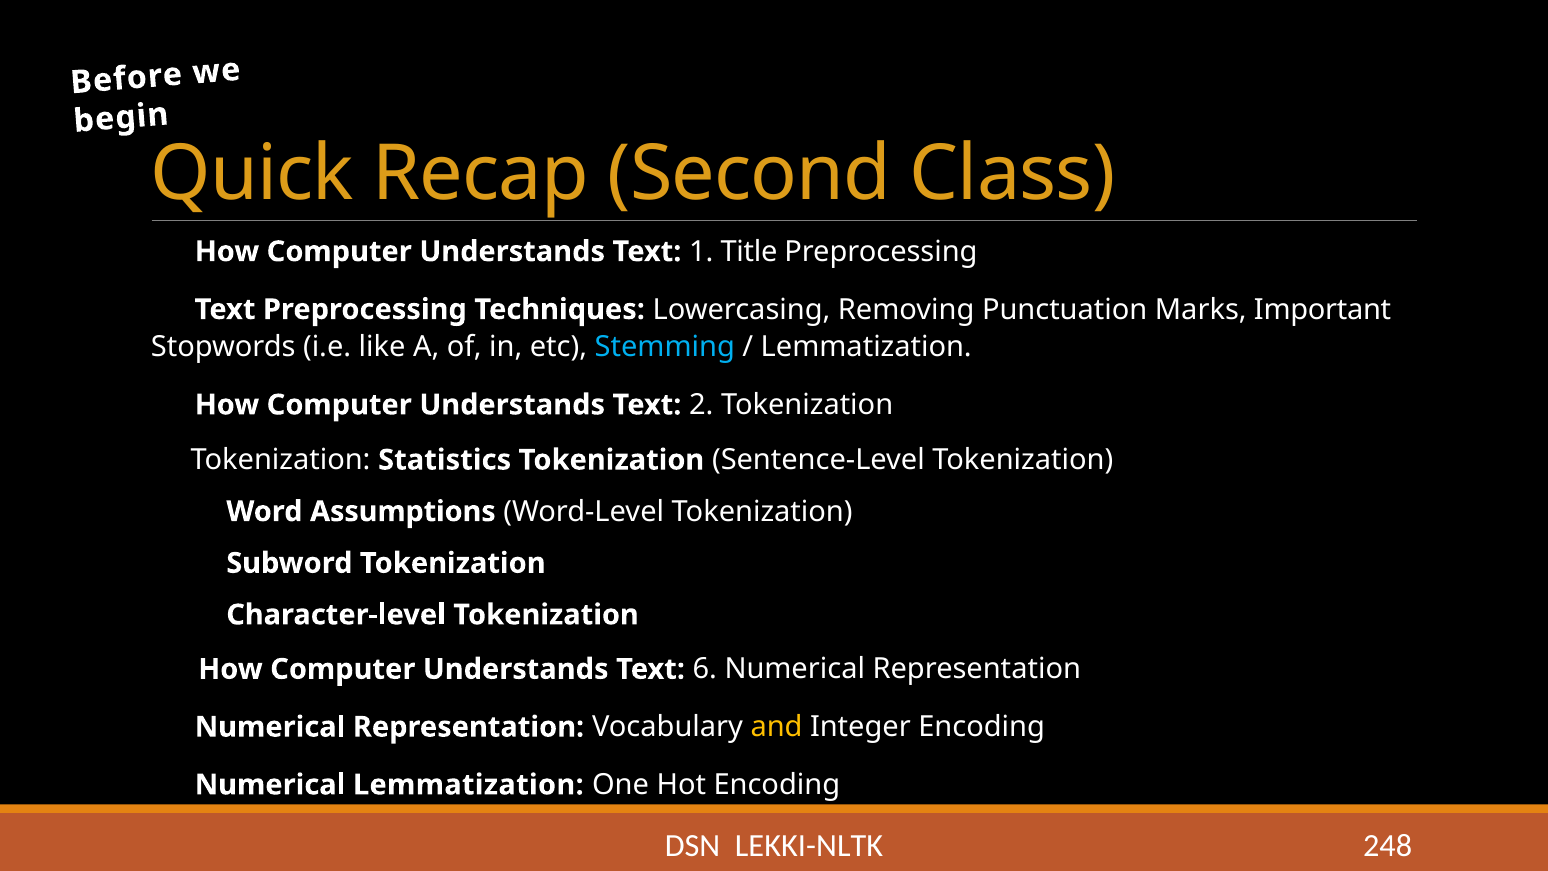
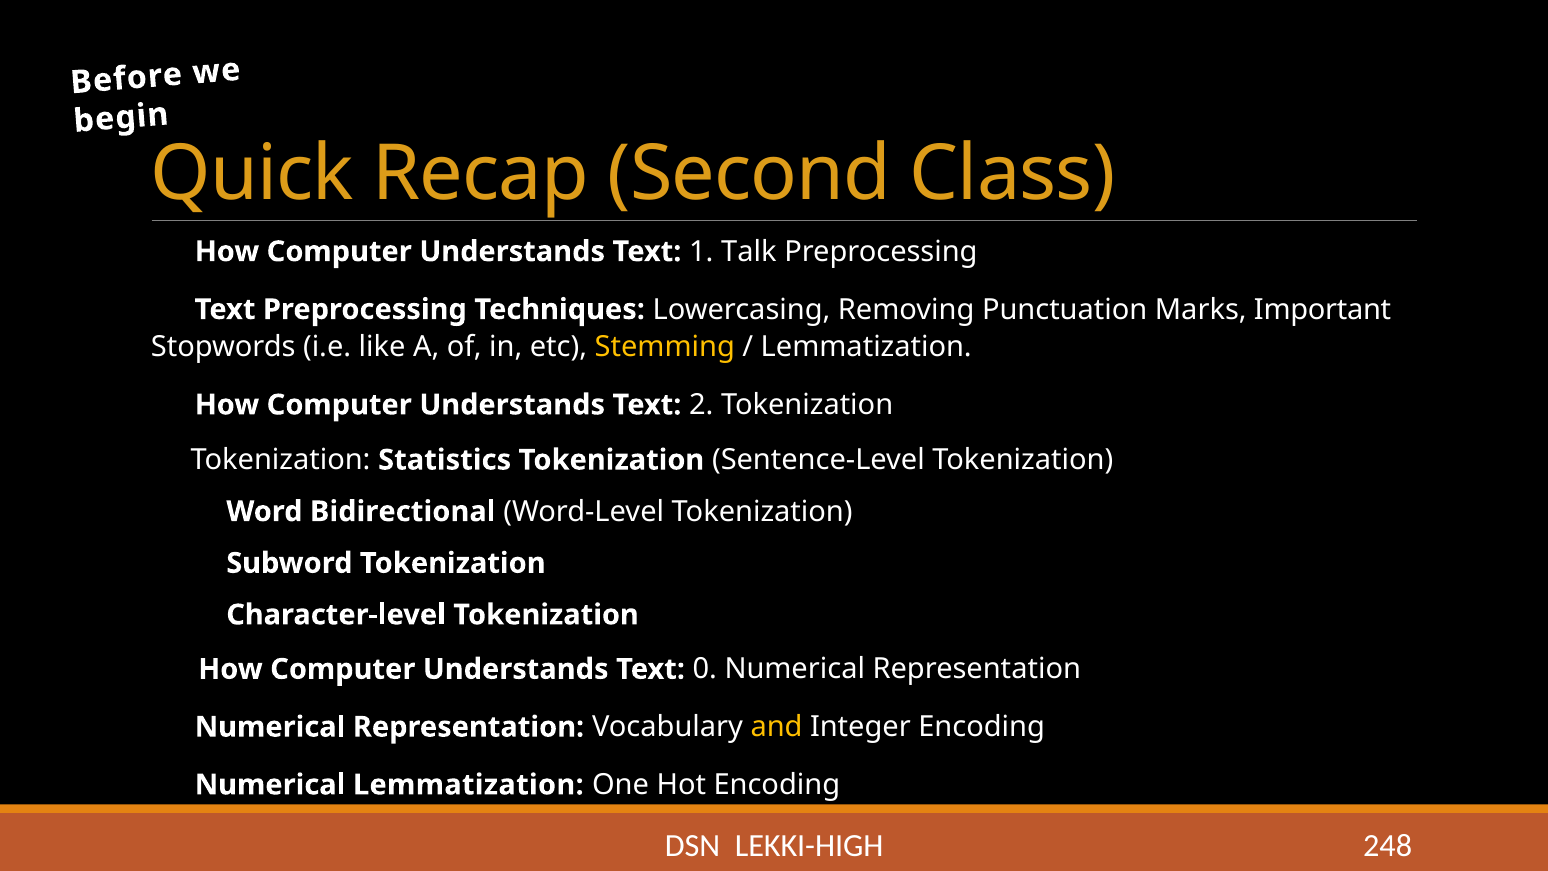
Title: Title -> Talk (749, 252)
Stemming colour: light blue -> yellow (665, 347)
Assumptions: Assumptions -> Bidirectional (403, 511)
6: 6 -> 0 (705, 669)
LEKKI-NLTK: LEKKI-NLTK -> LEKKI-HIGH (809, 846)
